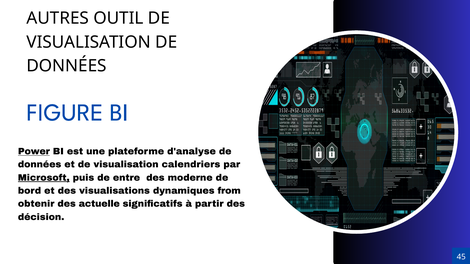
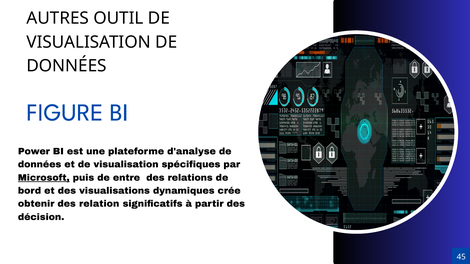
Power underline: present -> none (34, 152)
calendriers: calendriers -> spécifiques (191, 165)
moderne: moderne -> relations (190, 178)
from: from -> crée (229, 191)
actuelle: actuelle -> relation (99, 204)
